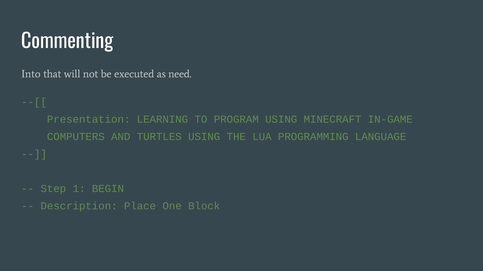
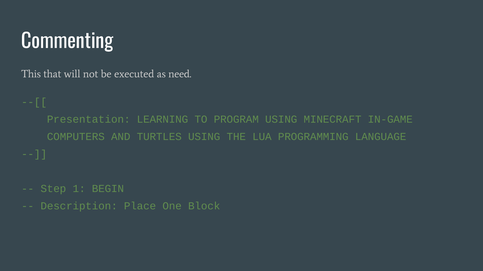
Into: Into -> This (31, 74)
